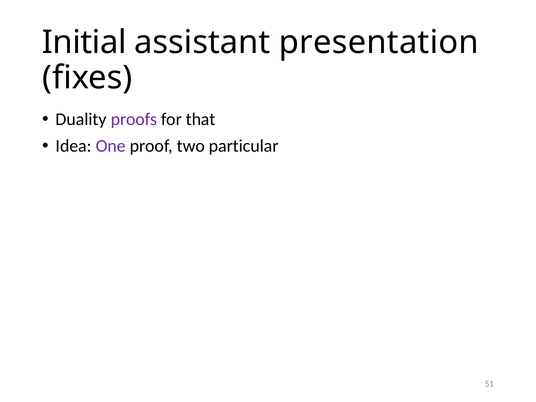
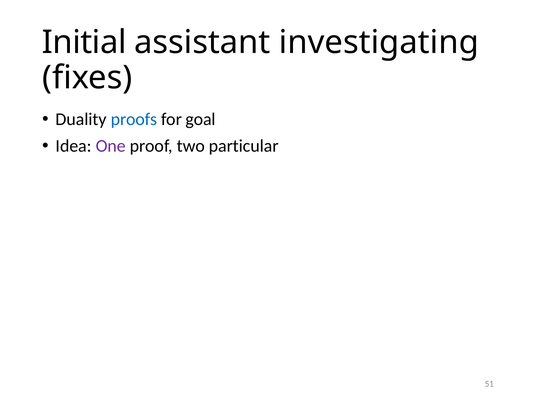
presentation: presentation -> investigating (379, 42)
proofs colour: purple -> blue (134, 119)
that: that -> goal (201, 119)
